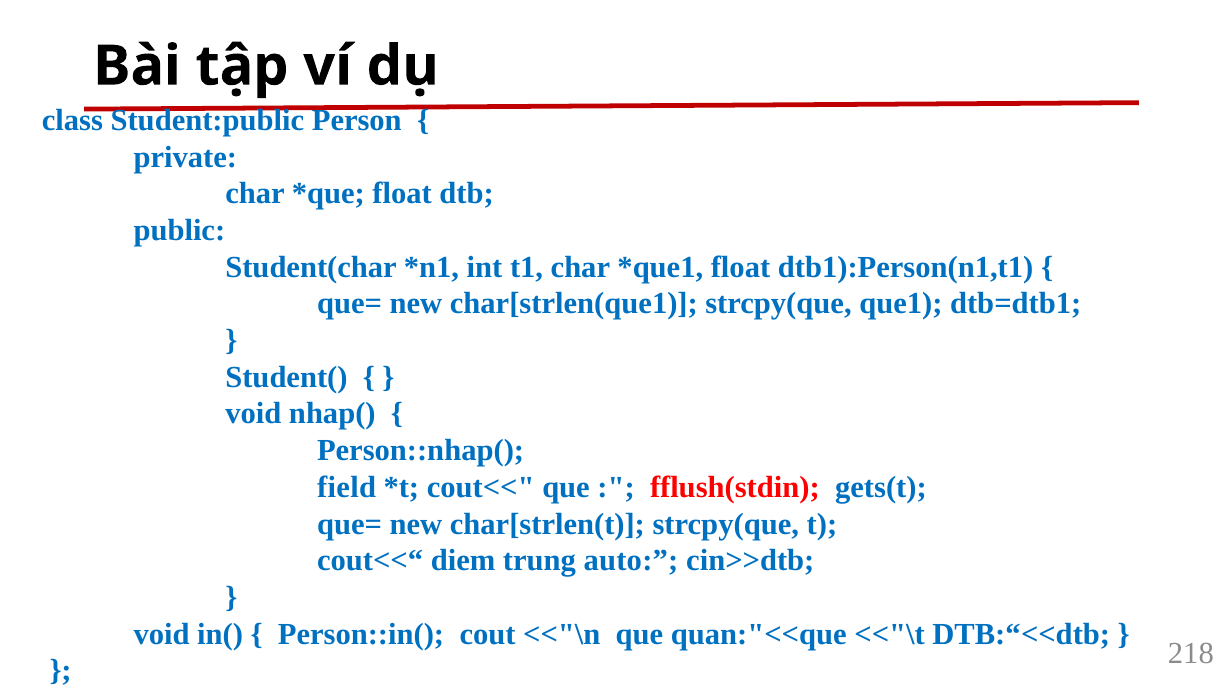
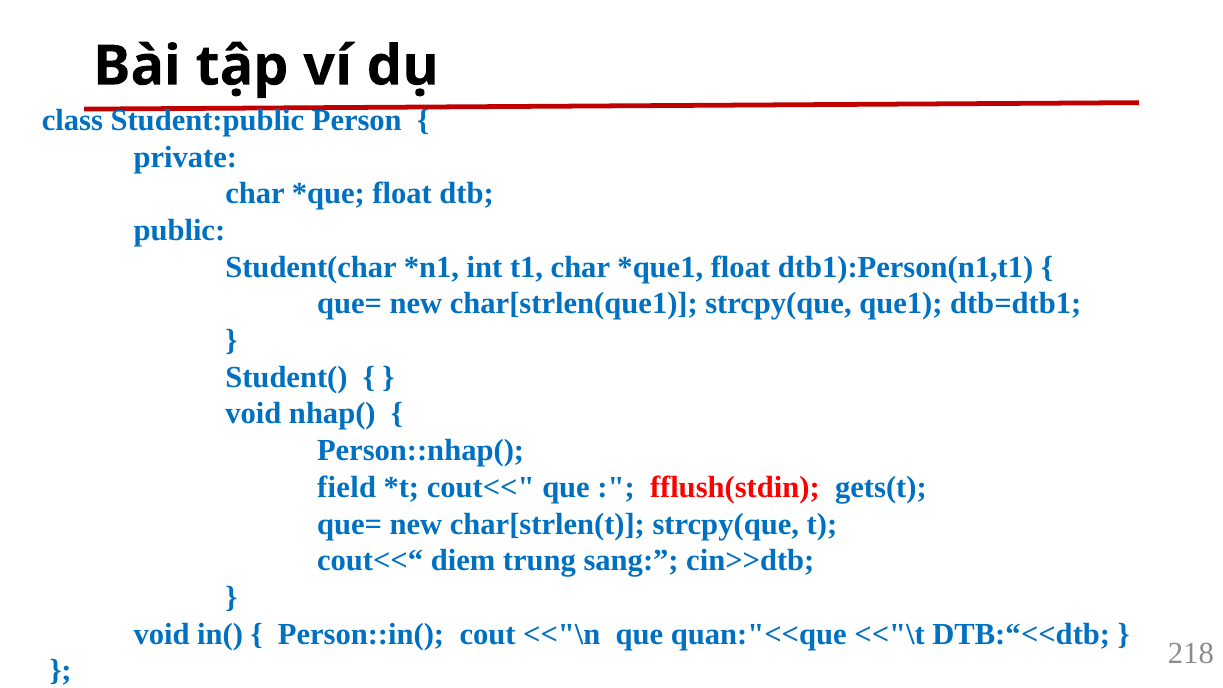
auto: auto -> sang (631, 561)
